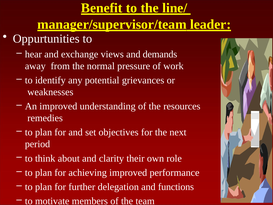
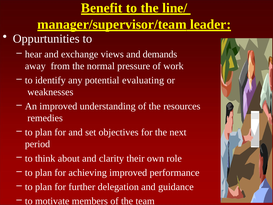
grievances: grievances -> evaluating (143, 80)
functions: functions -> guidance (176, 187)
